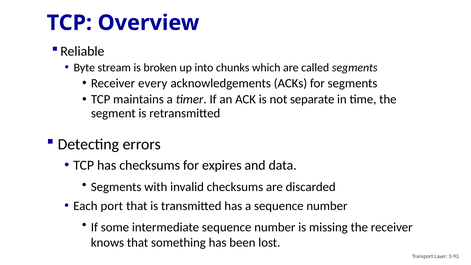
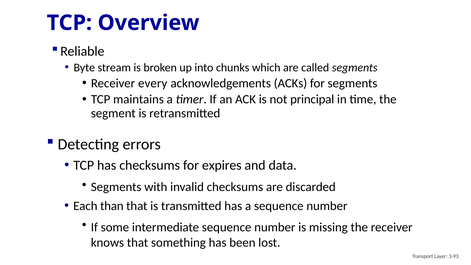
separate: separate -> principal (312, 99)
port: port -> than (112, 206)
